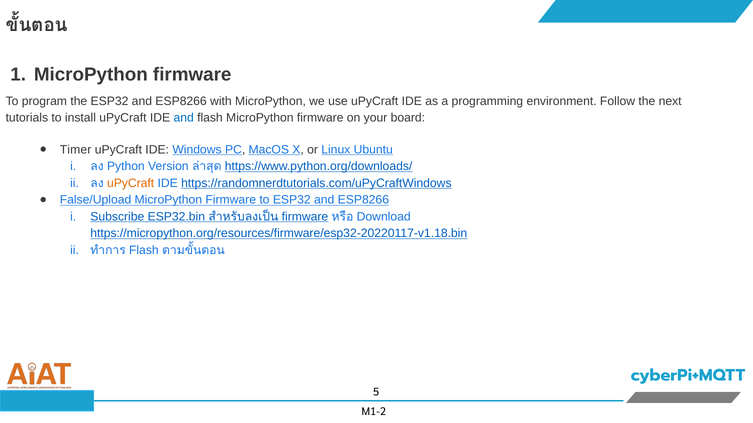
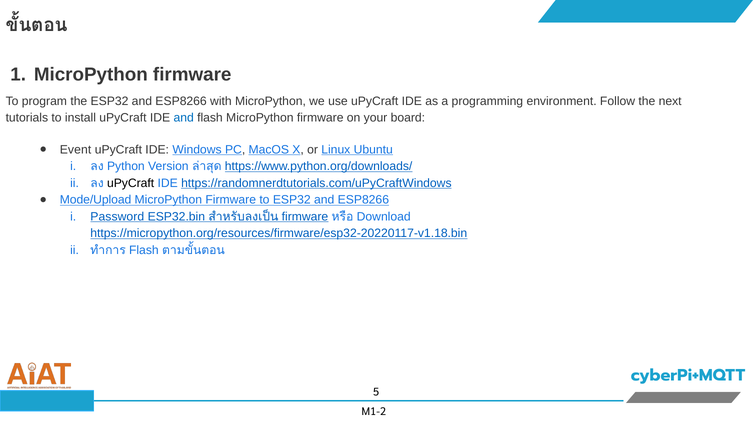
Timer: Timer -> Event (76, 150)
uPyCraft colour: orange -> black (131, 183)
False/Upload: False/Upload -> Mode/Upload (96, 200)
Subscribe: Subscribe -> Password (117, 217)
